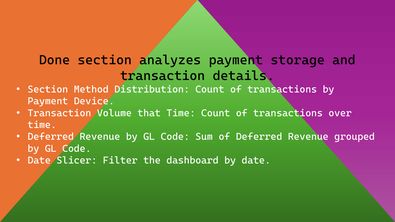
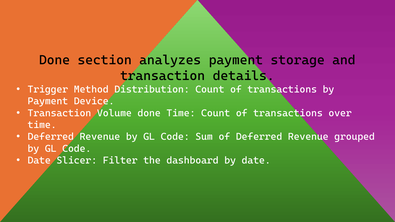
Section: Section -> Trigger (48, 89)
Volume that: that -> done (149, 113)
